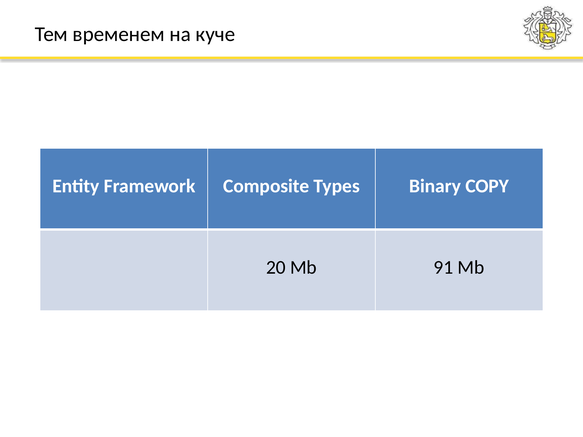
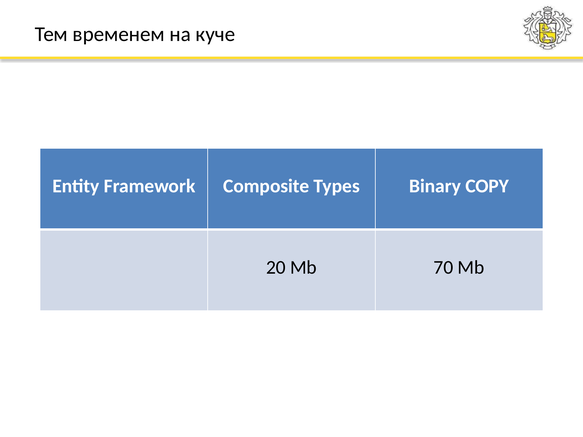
91: 91 -> 70 (443, 268)
